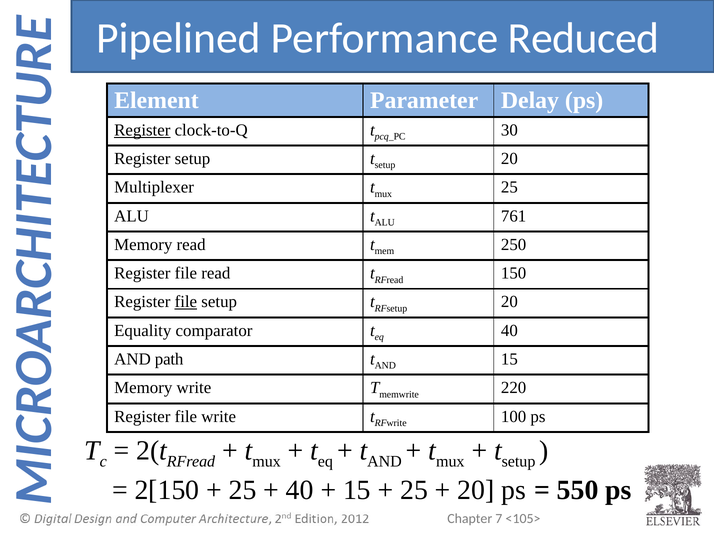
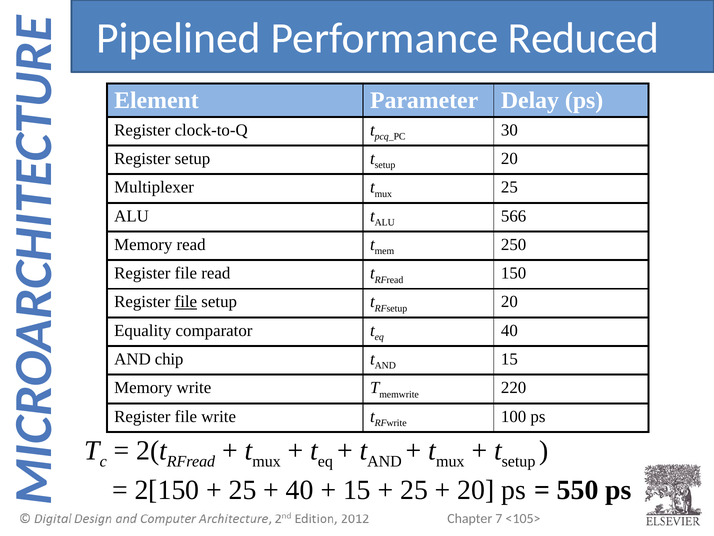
Register underline: present -> none (142, 130)
761: 761 -> 566 (514, 216)
path: path -> chip (169, 359)
